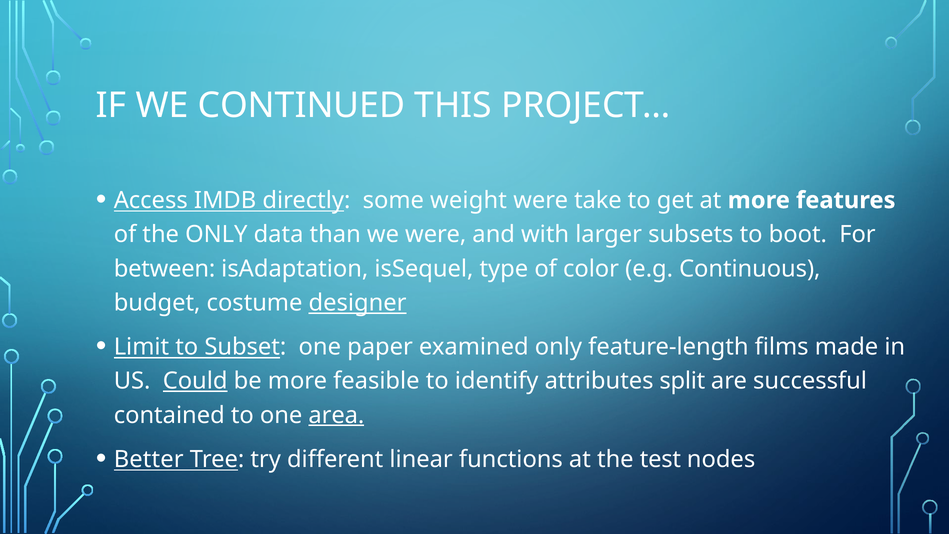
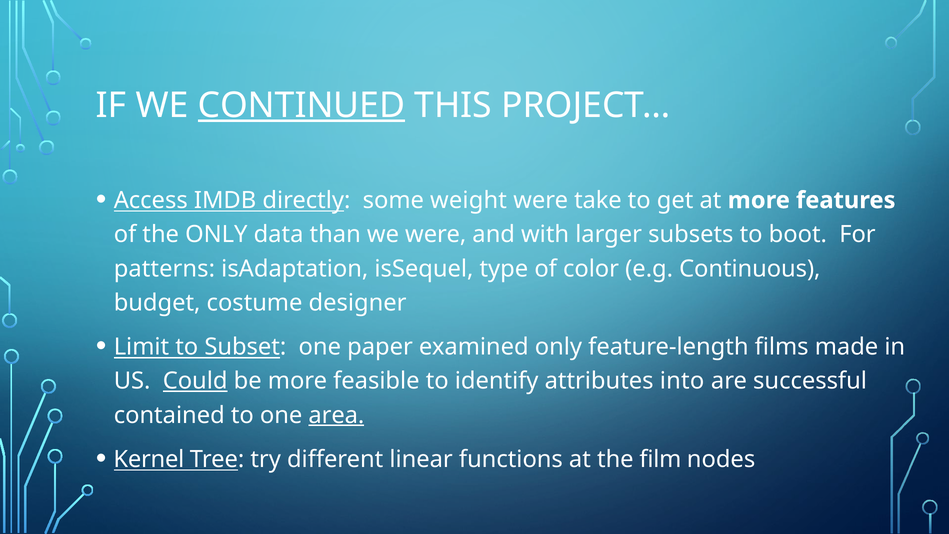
CONTINUED underline: none -> present (301, 105)
between: between -> patterns (164, 269)
designer underline: present -> none (358, 303)
split: split -> into (682, 381)
Better: Better -> Kernel (149, 459)
test: test -> film (660, 459)
